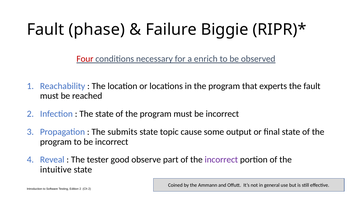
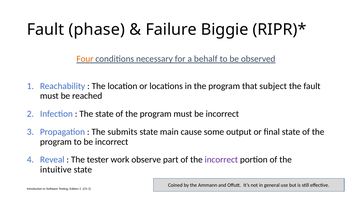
Four colour: red -> orange (85, 59)
enrich: enrich -> behalf (206, 59)
experts: experts -> subject (273, 86)
topic: topic -> main (169, 132)
good: good -> work (120, 160)
